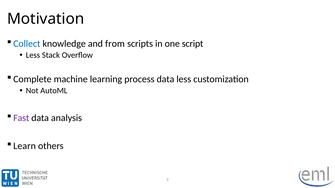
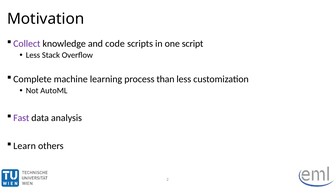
Collect colour: blue -> purple (27, 44)
from: from -> code (115, 44)
process data: data -> than (166, 79)
